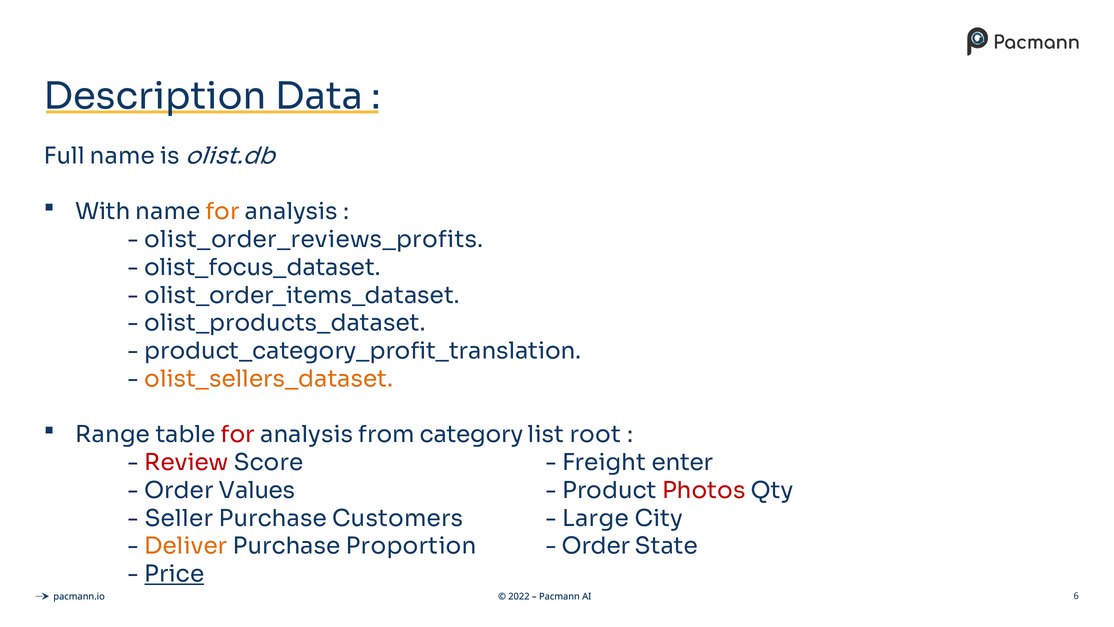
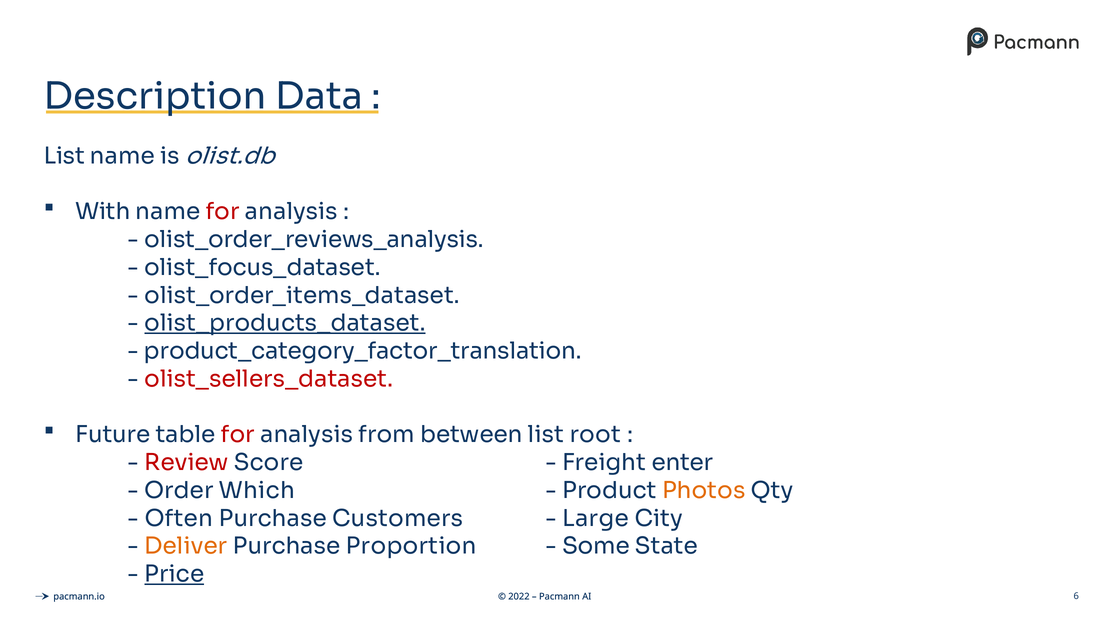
Full: Full -> List (64, 156)
for colour: orange -> red (223, 212)
olist_order_reviews_profits: olist_order_reviews_profits -> olist_order_reviews_analysis (314, 239)
olist_products_dataset underline: none -> present (285, 323)
product_category_profit_translation: product_category_profit_translation -> product_category_factor_translation (363, 351)
olist_sellers_dataset colour: orange -> red (269, 379)
Range: Range -> Future (113, 434)
category: category -> between (471, 434)
Values: Values -> Which (257, 490)
Photos colour: red -> orange (704, 490)
Seller: Seller -> Often (179, 518)
Order: Order -> Some (596, 546)
